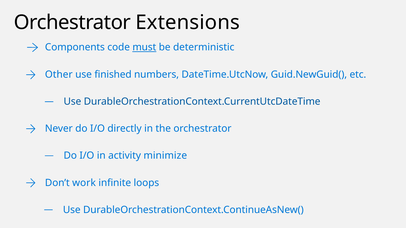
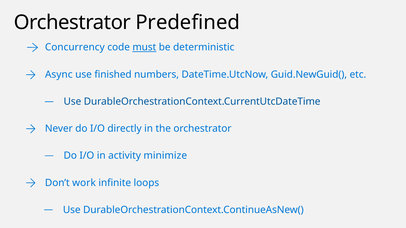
Extensions: Extensions -> Predefined (188, 22)
Components: Components -> Concurrency (75, 47)
Other: Other -> Async (59, 75)
